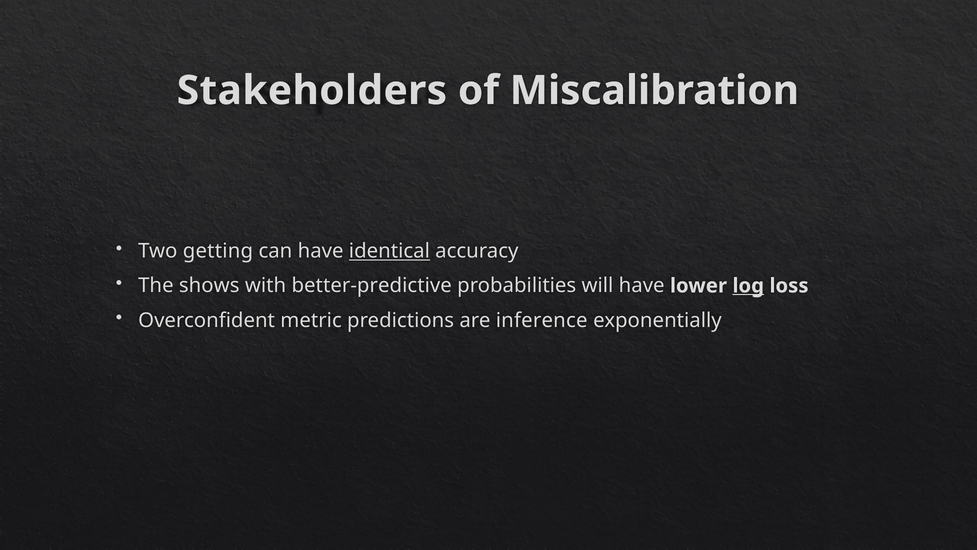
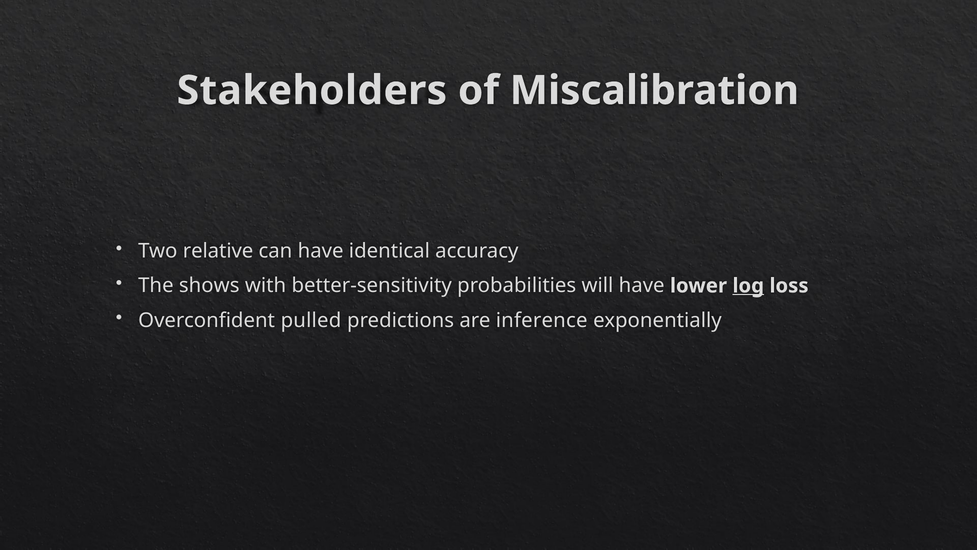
getting: getting -> relative (218, 251)
identical underline: present -> none (389, 251)
better-predictive: better-predictive -> better-sensitivity (372, 286)
metric: metric -> pulled (311, 320)
